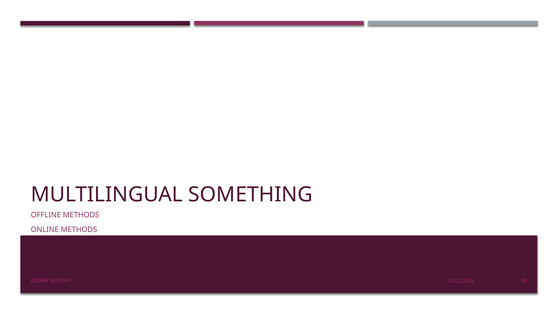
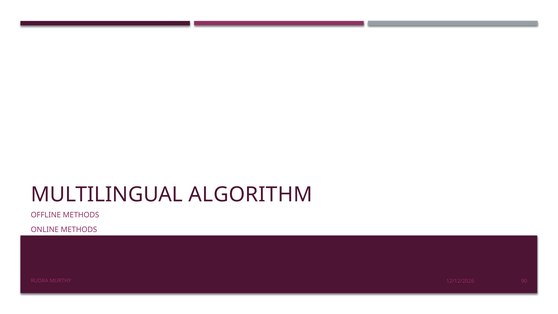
SOMETHING: SOMETHING -> ALGORITHM (250, 195)
